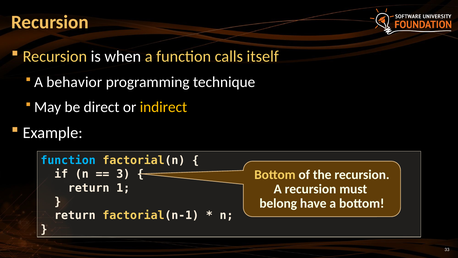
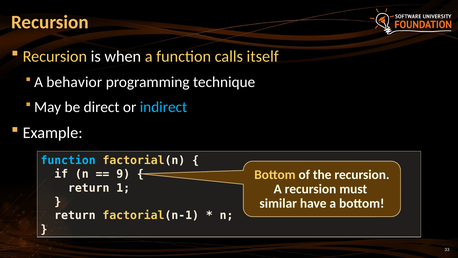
indirect colour: yellow -> light blue (163, 107)
3: 3 -> 9 (123, 174)
belong: belong -> similar (278, 203)
